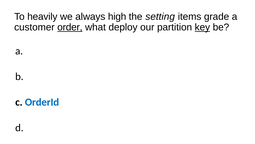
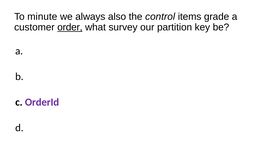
heavily: heavily -> minute (42, 17)
high: high -> also (117, 17)
setting: setting -> control (160, 17)
deploy: deploy -> survey (123, 27)
key underline: present -> none (202, 27)
OrderId colour: blue -> purple (42, 102)
